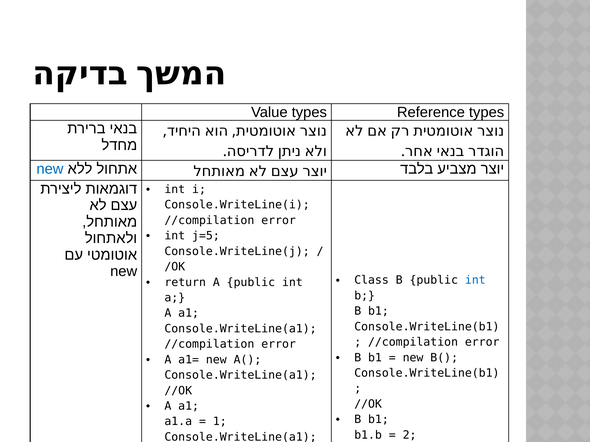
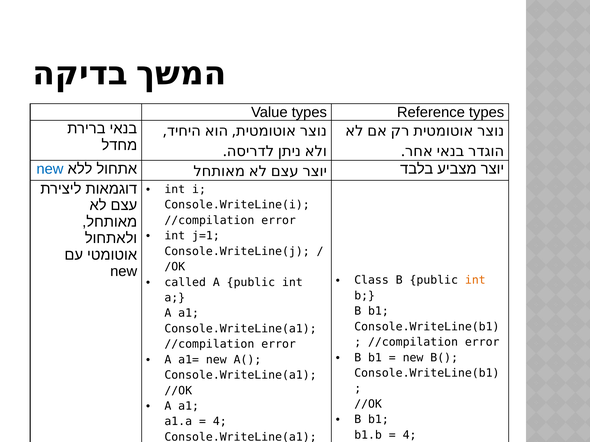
j=5: j=5 -> j=1 (206, 236)
int colour: blue -> orange (475, 281)
return: return -> called (185, 283)
1: 1 -> 4 (220, 422)
2: 2 -> 4 (410, 435)
